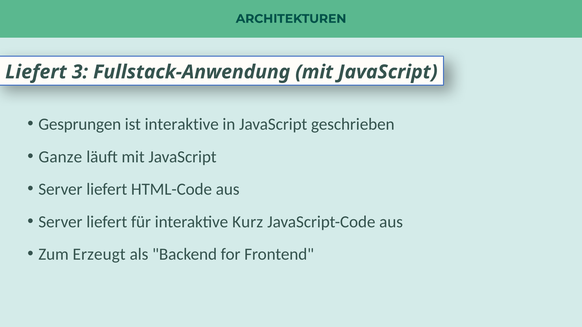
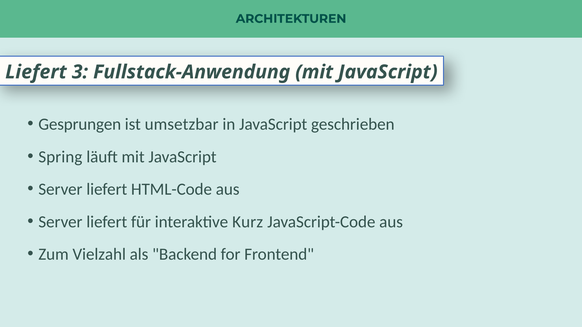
ist interaktive: interaktive -> umsetzbar (182, 124)
Ganze: Ganze -> Spring (60, 157)
Erzeugt: Erzeugt -> Vielzahl (99, 255)
